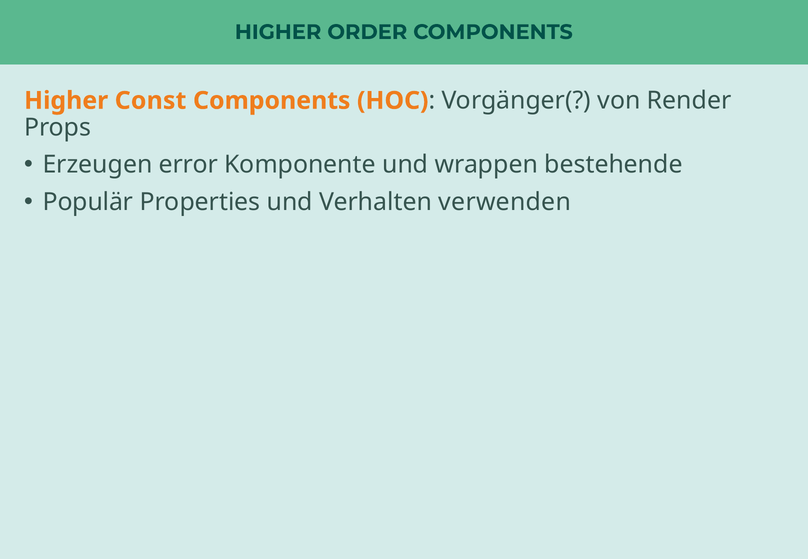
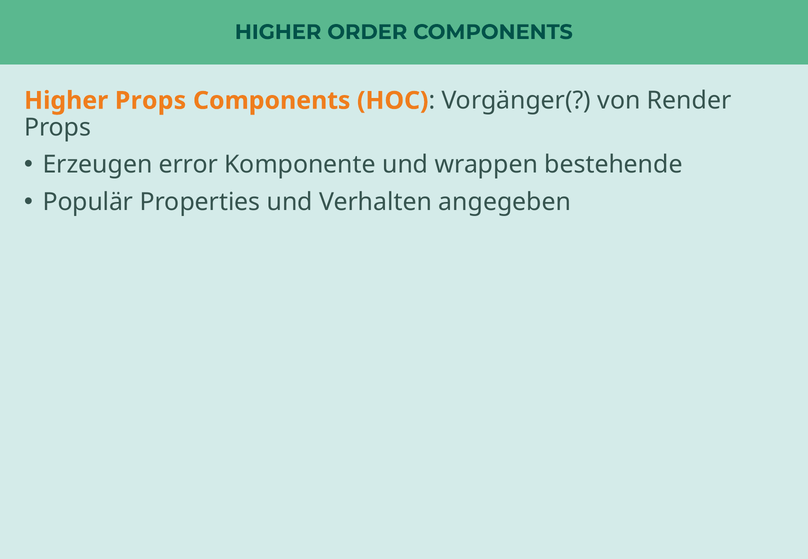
Higher Const: Const -> Props (151, 101)
verwenden: verwenden -> angegeben (505, 202)
